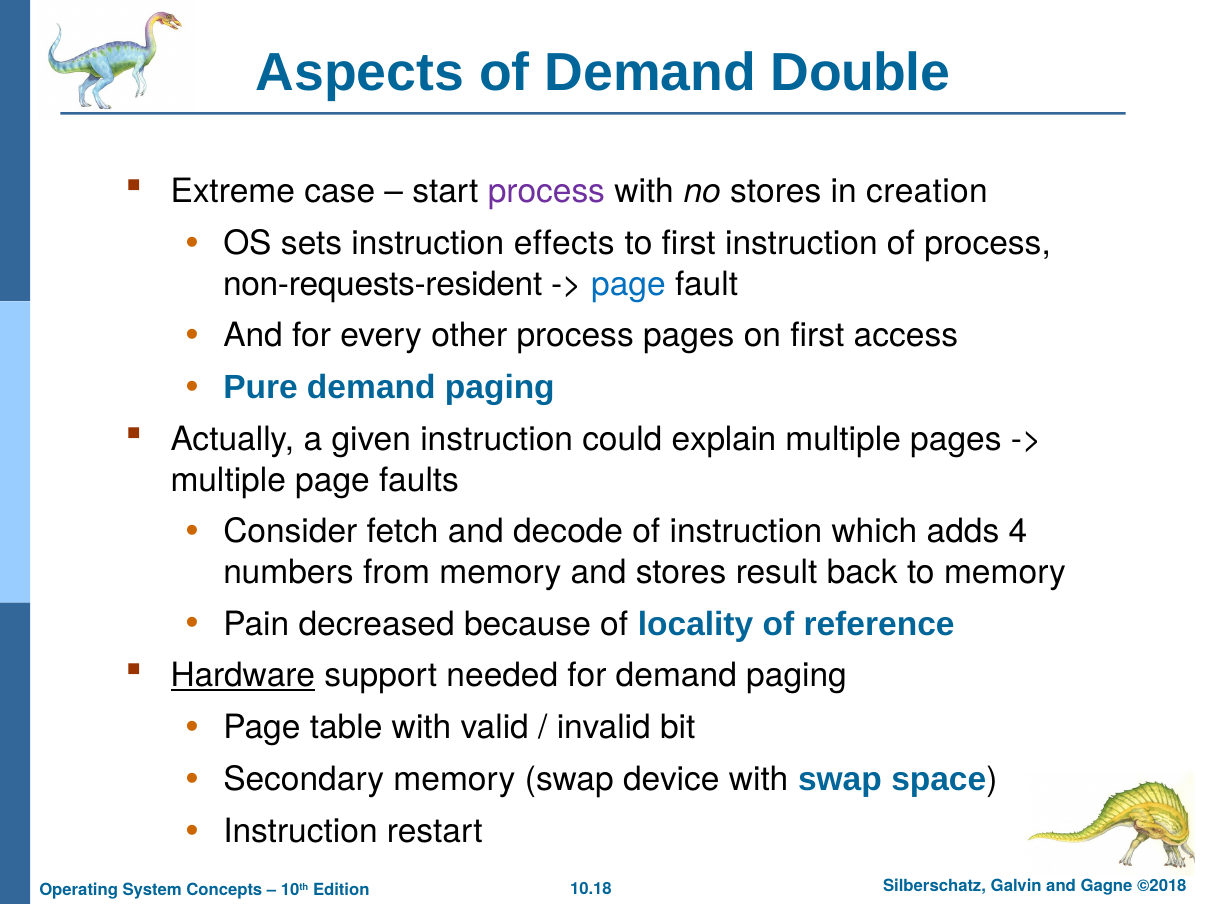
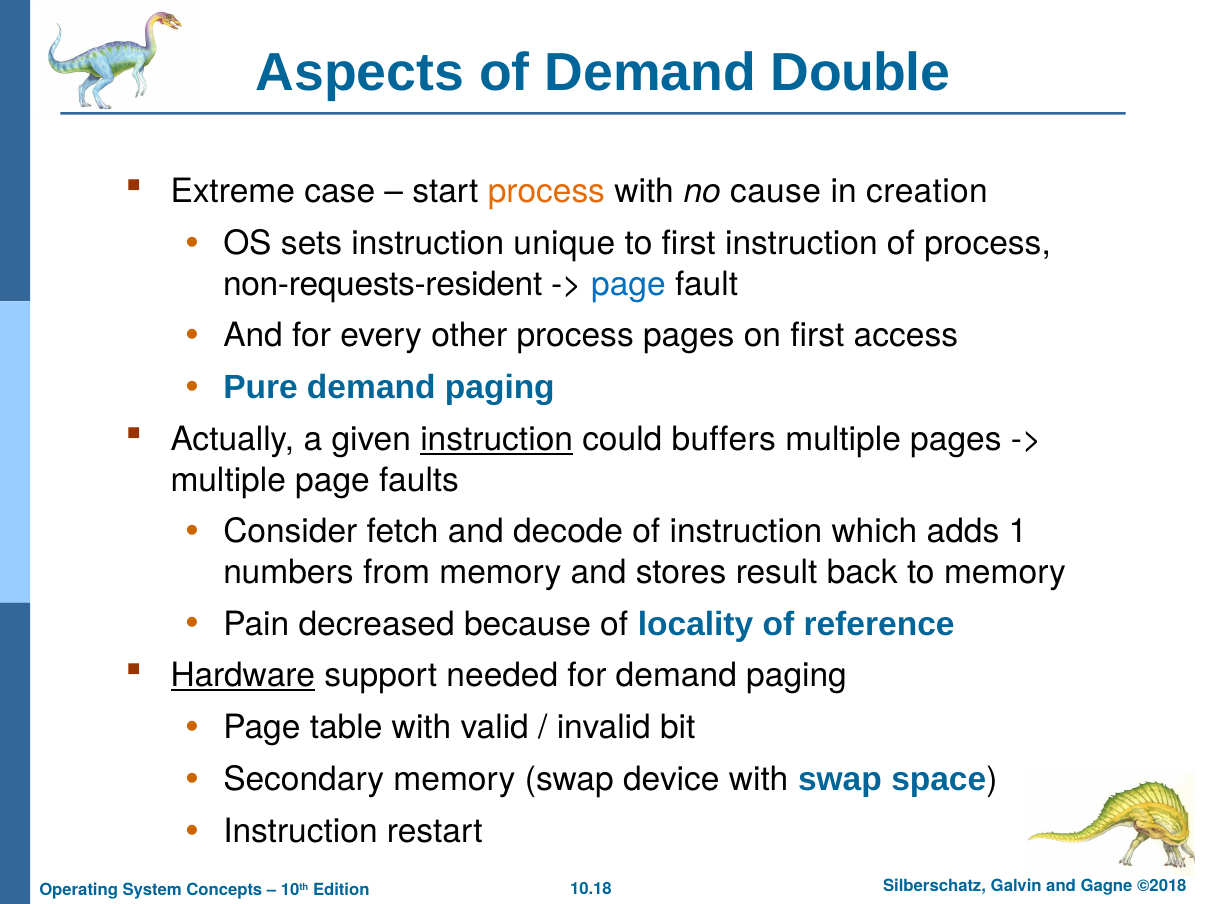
process colour: purple -> orange (546, 192)
no stores: stores -> cause (776, 192)
effects: effects -> unique (564, 244)
instruction underline: none -> present (497, 440)
explain: explain -> buffers (724, 440)
4: 4 -> 1 (1018, 532)
